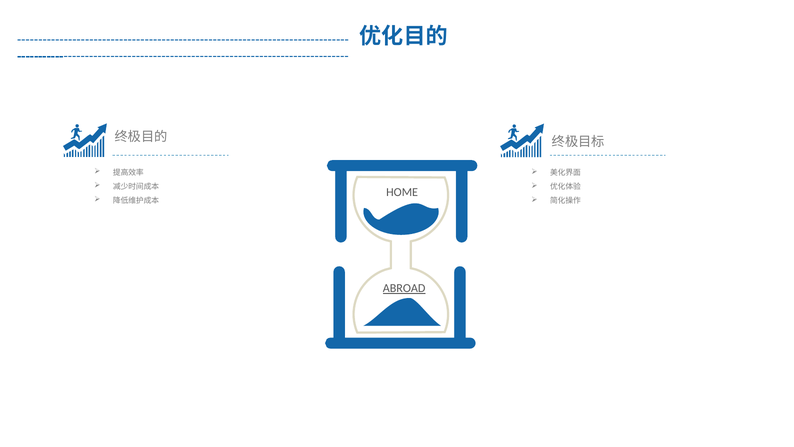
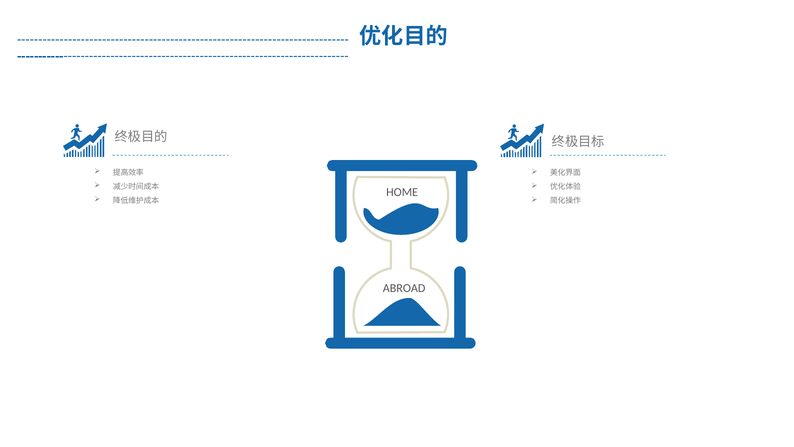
ABROAD underline: present -> none (404, 288)
